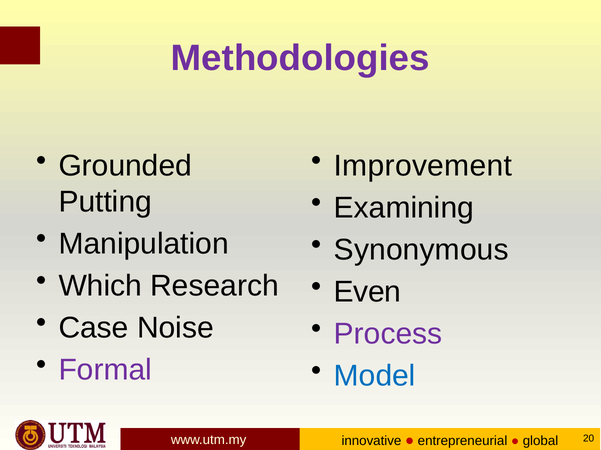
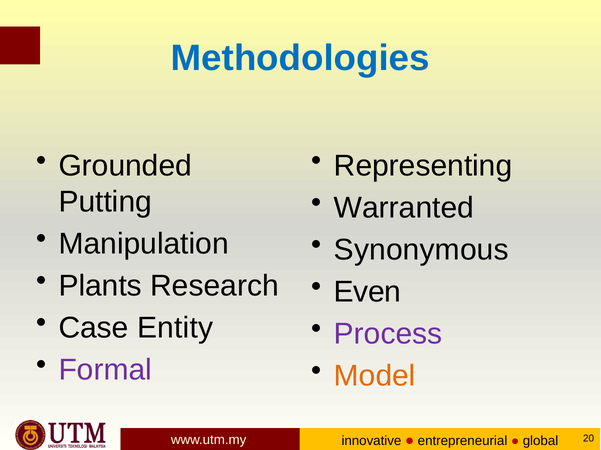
Methodologies colour: purple -> blue (300, 58)
Improvement: Improvement -> Representing (423, 166)
Examining: Examining -> Warranted (404, 208)
Which: Which -> Plants (100, 286)
Noise: Noise -> Entity (175, 328)
Model colour: blue -> orange (375, 376)
